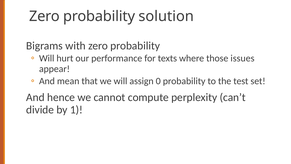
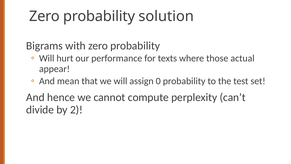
issues: issues -> actual (243, 58)
1: 1 -> 2 (76, 109)
